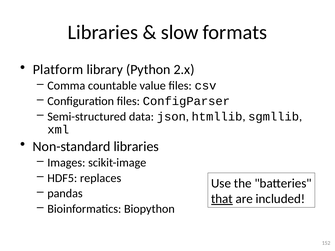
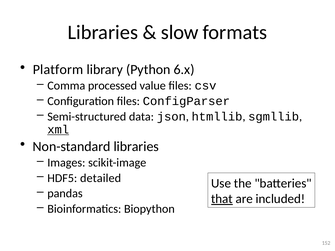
2.x: 2.x -> 6.x (184, 70)
countable: countable -> processed (112, 86)
xml underline: none -> present (58, 130)
replaces: replaces -> detailed (101, 178)
